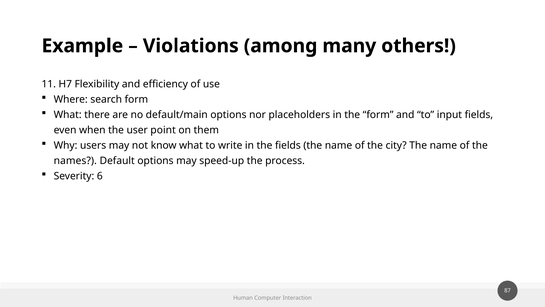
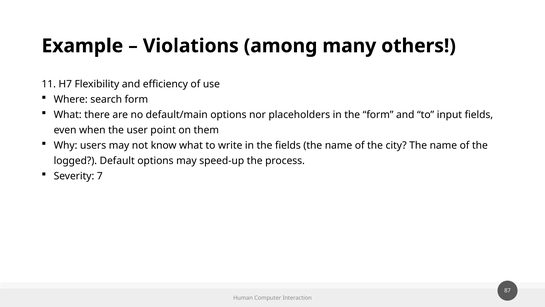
names: names -> logged (75, 161)
6: 6 -> 7 (100, 176)
